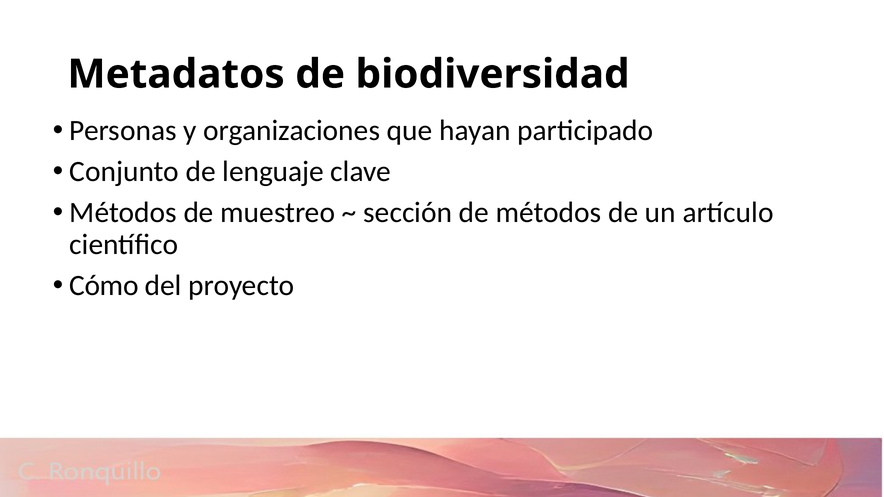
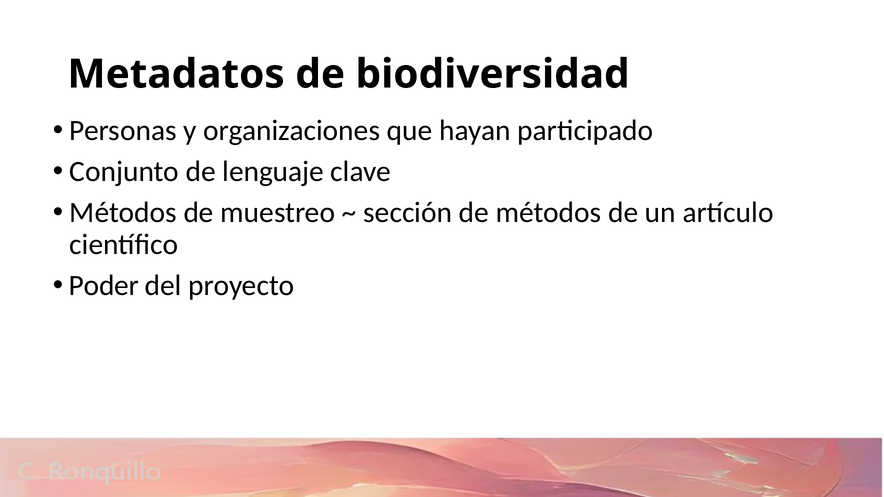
Cómo: Cómo -> Poder (104, 286)
